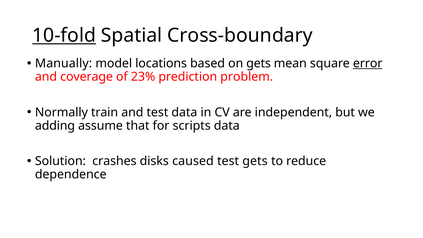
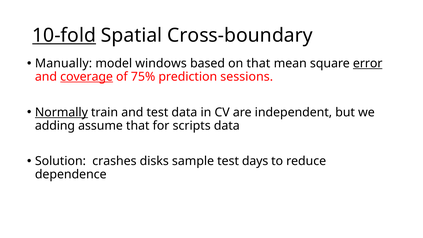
locations: locations -> windows (161, 63)
on gets: gets -> that (258, 63)
coverage underline: none -> present (87, 77)
23%: 23% -> 75% (143, 77)
problem: problem -> sessions (247, 77)
Normally underline: none -> present (61, 112)
caused: caused -> sample (193, 161)
test gets: gets -> days (255, 161)
